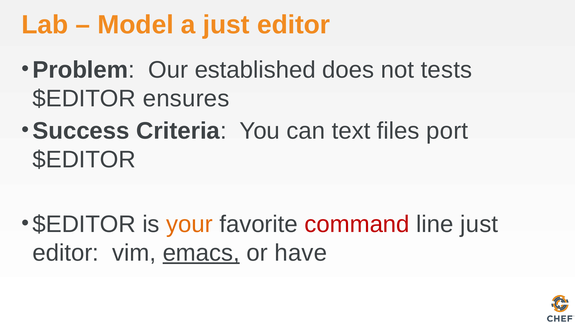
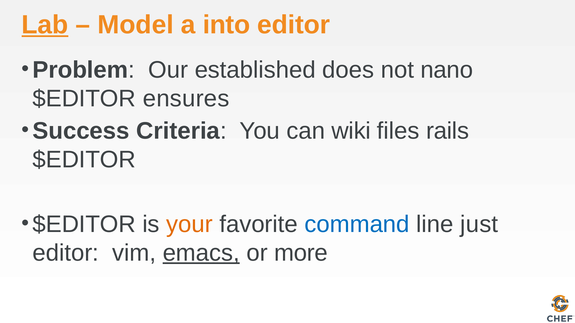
Lab underline: none -> present (45, 25)
a just: just -> into (226, 25)
tests: tests -> nano (447, 70)
text: text -> wiki (351, 131)
port: port -> rails (448, 131)
command colour: red -> blue (357, 224)
have: have -> more (301, 253)
